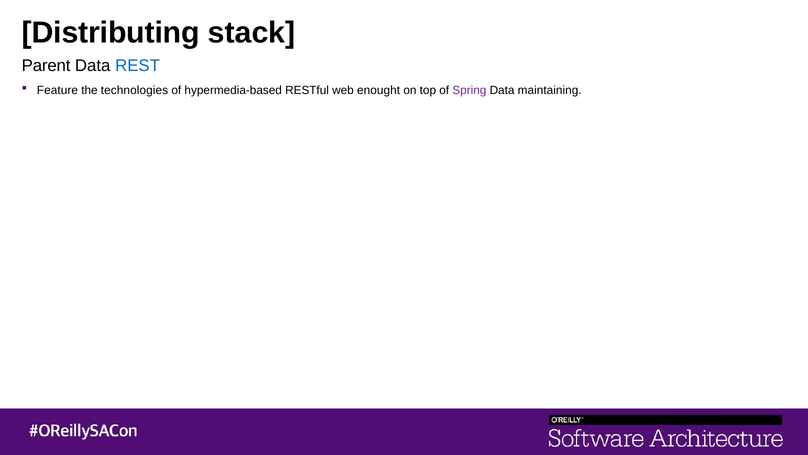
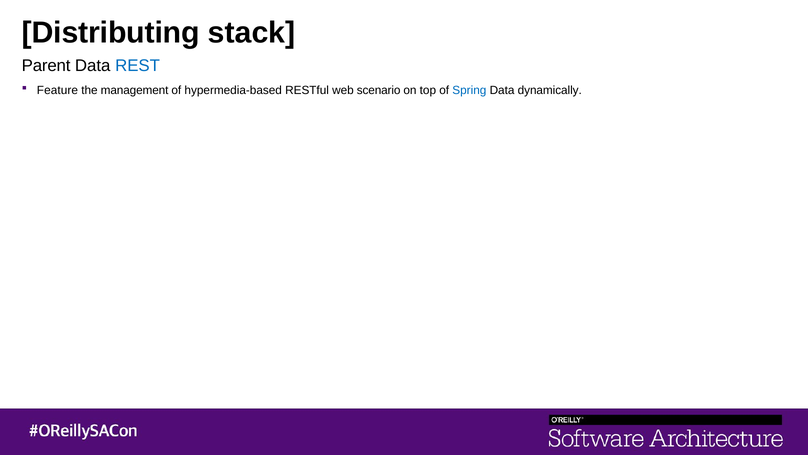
technologies: technologies -> management (135, 90)
enought: enought -> scenario (379, 90)
Spring colour: purple -> blue (469, 90)
maintaining: maintaining -> dynamically (550, 90)
